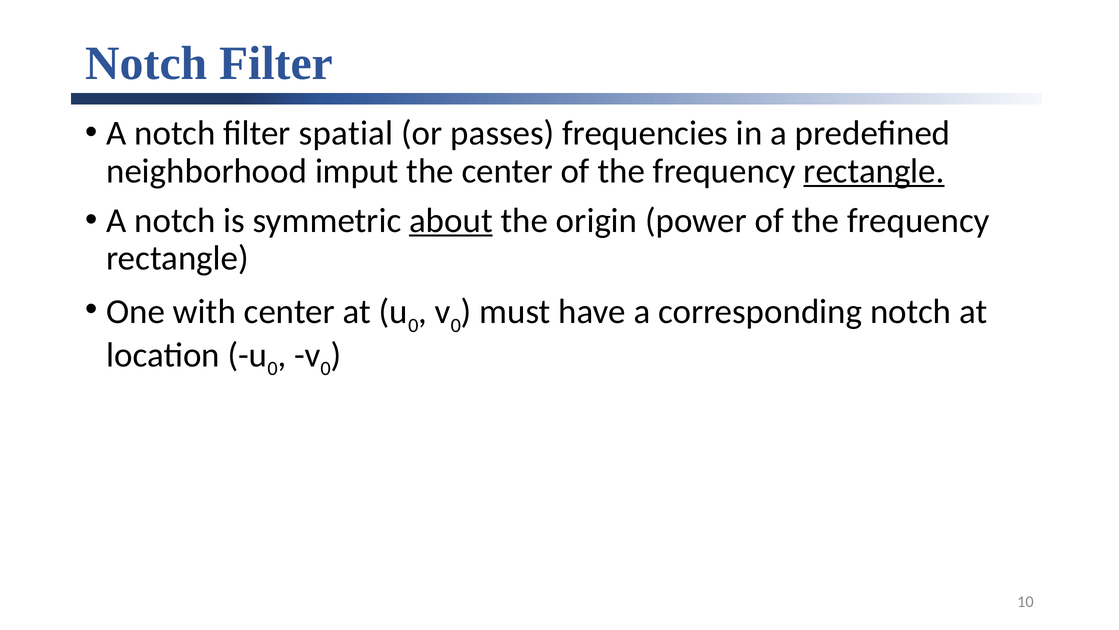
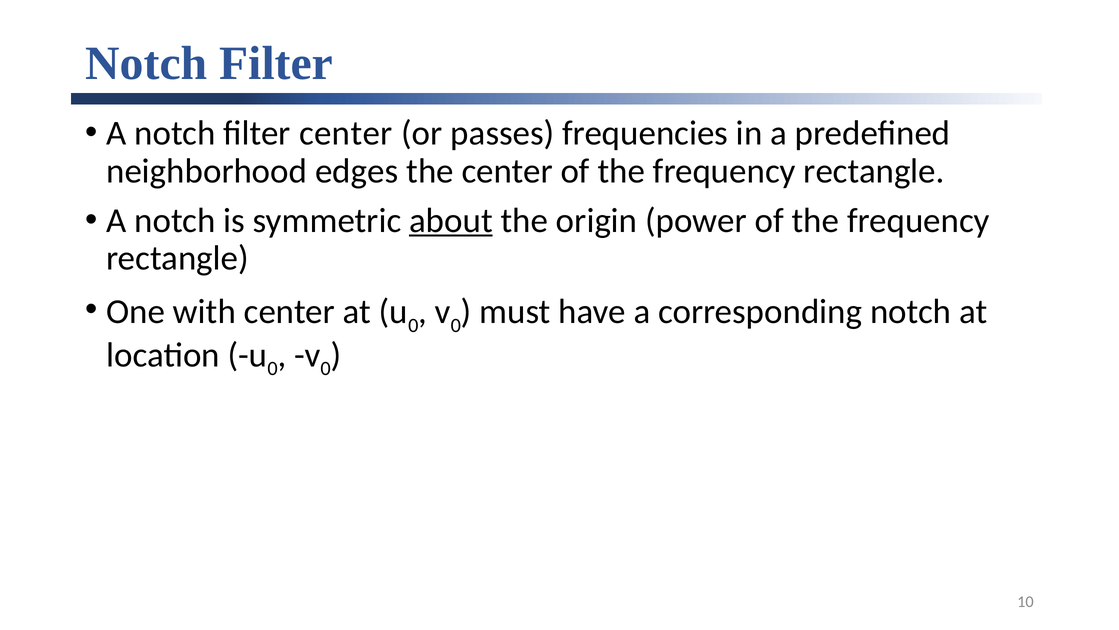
filter spatial: spatial -> center (346, 133)
imput: imput -> edges (357, 171)
rectangle underline: present -> none (874, 171)
